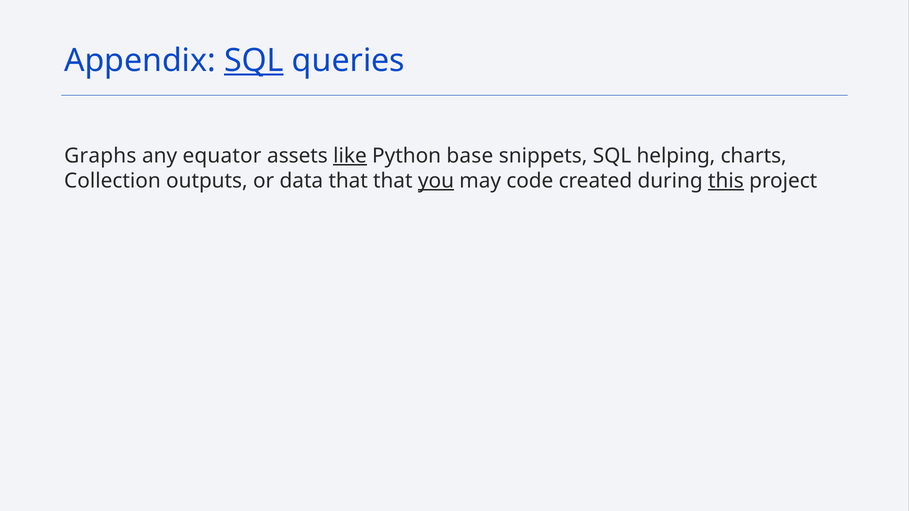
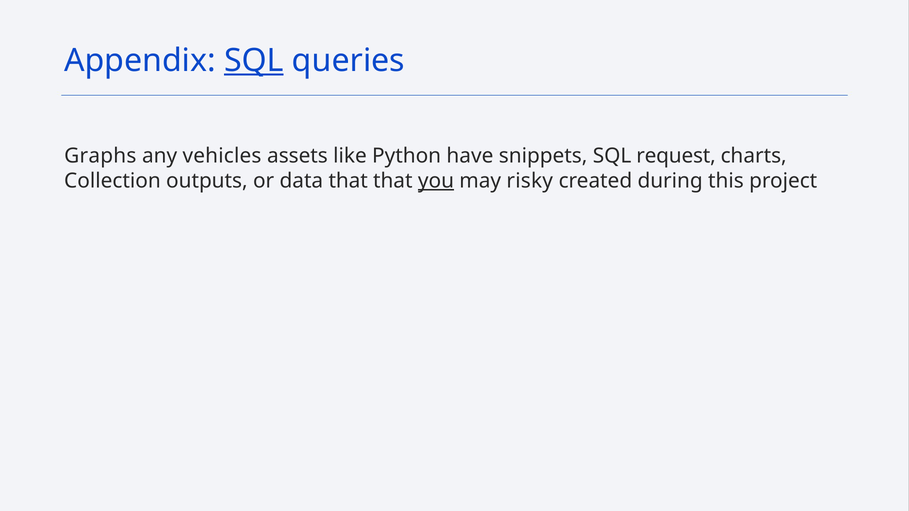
equator: equator -> vehicles (222, 156)
like underline: present -> none (350, 156)
base: base -> have (470, 156)
helping: helping -> request (676, 156)
code: code -> risky (530, 181)
this underline: present -> none (726, 181)
